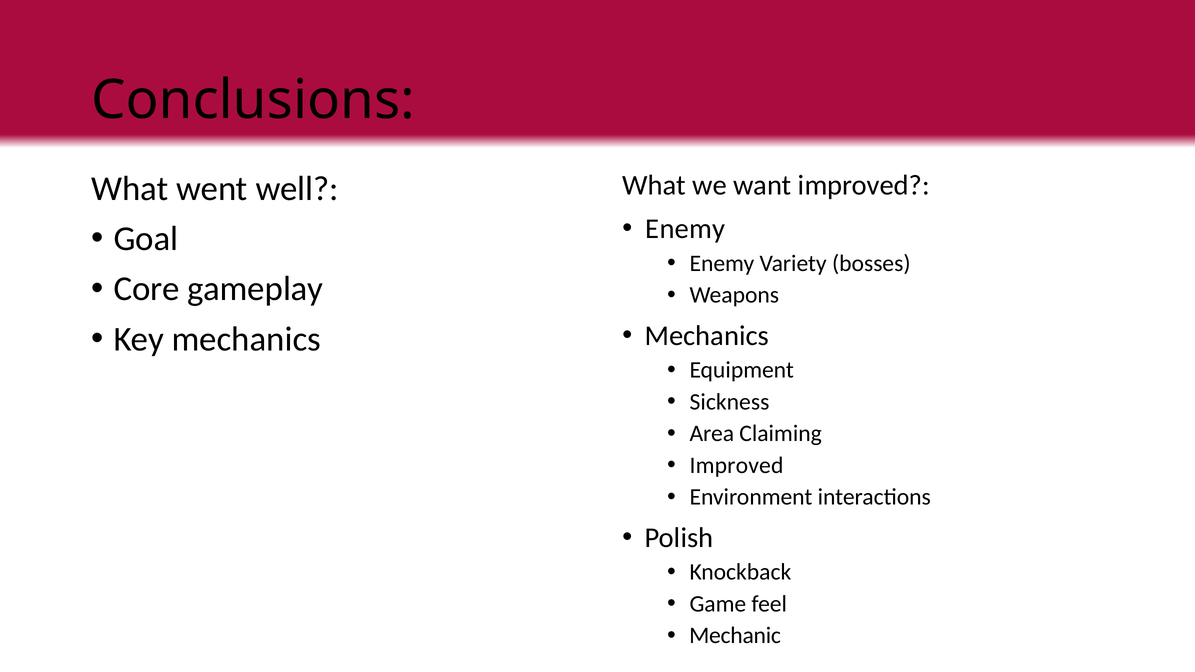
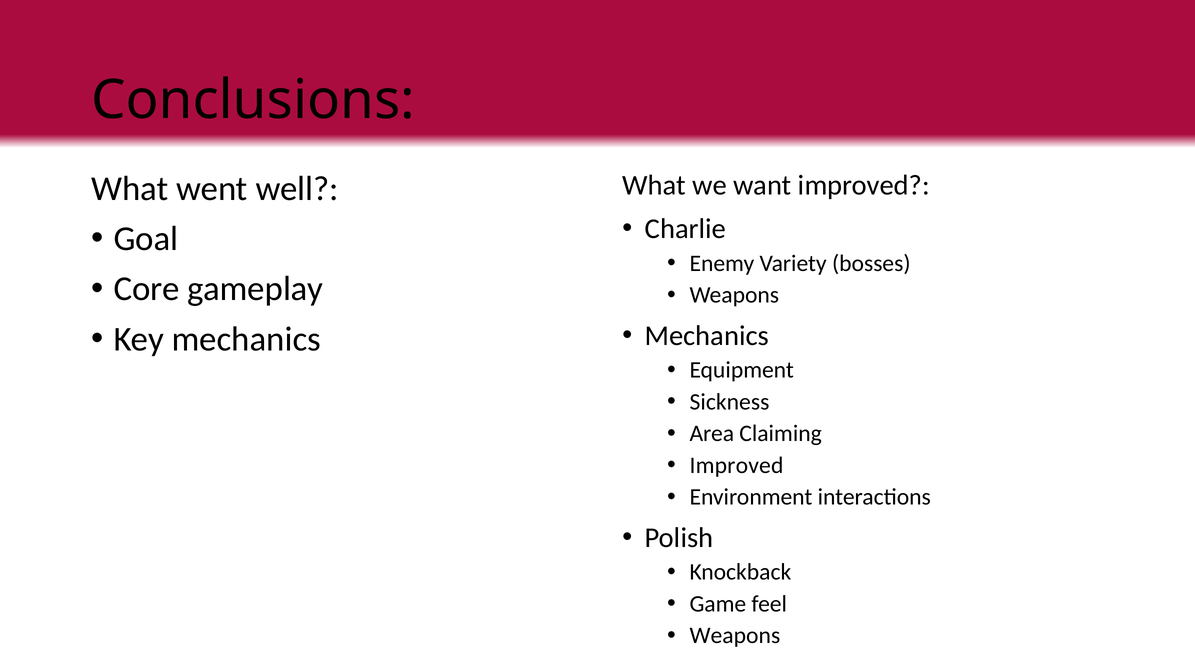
Enemy: Enemy -> Charlie (685, 229)
Mechanic: Mechanic -> Weapons (735, 636)
